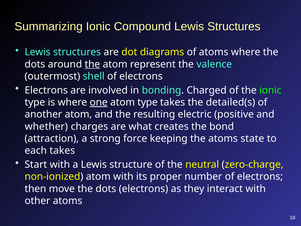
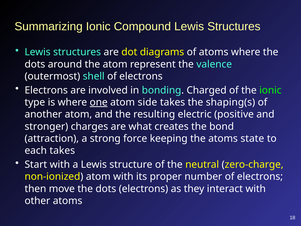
the underline: present -> none (92, 64)
atom type: type -> side (147, 102)
detailed(s: detailed(s -> shaping(s (230, 102)
whether: whether -> stronger (46, 126)
